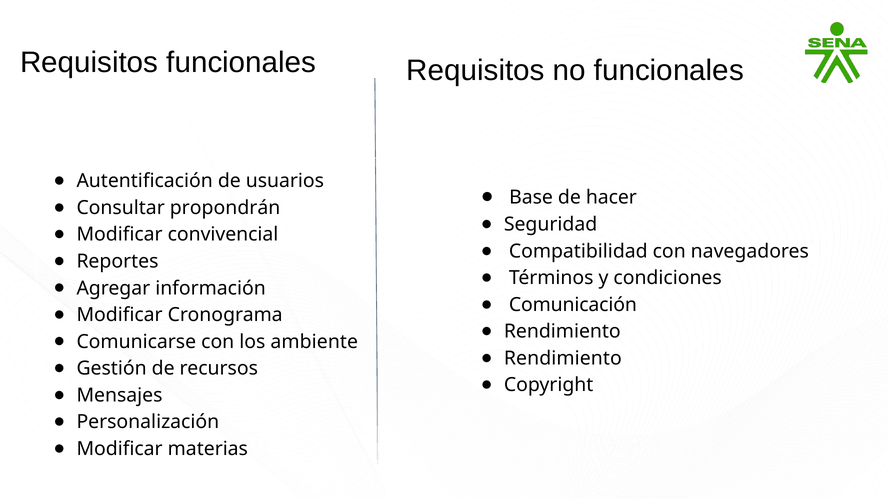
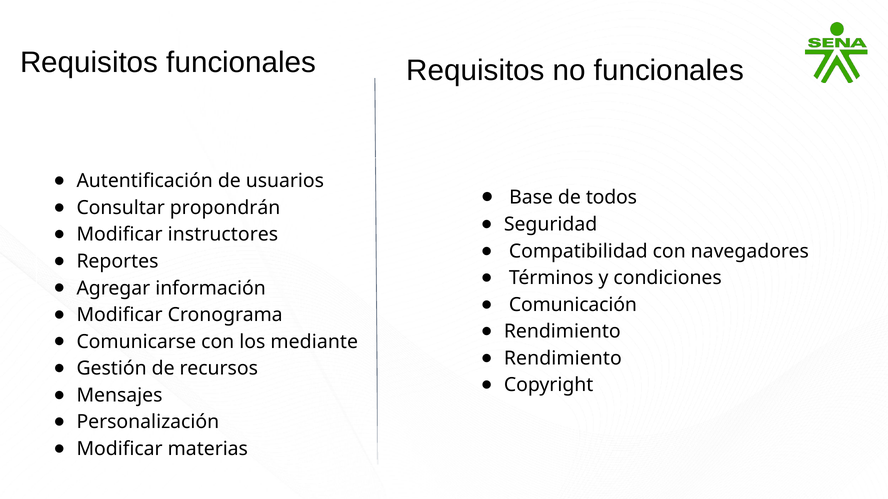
hacer: hacer -> todos (611, 198)
convivencial: convivencial -> instructores (223, 235)
ambiente: ambiente -> mediante (314, 342)
